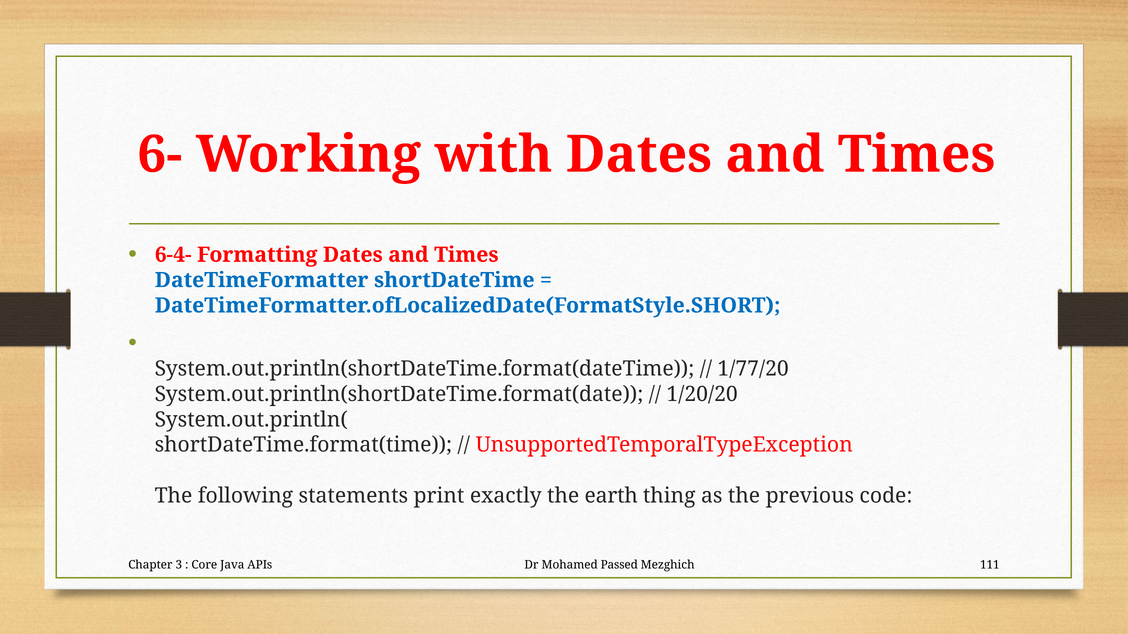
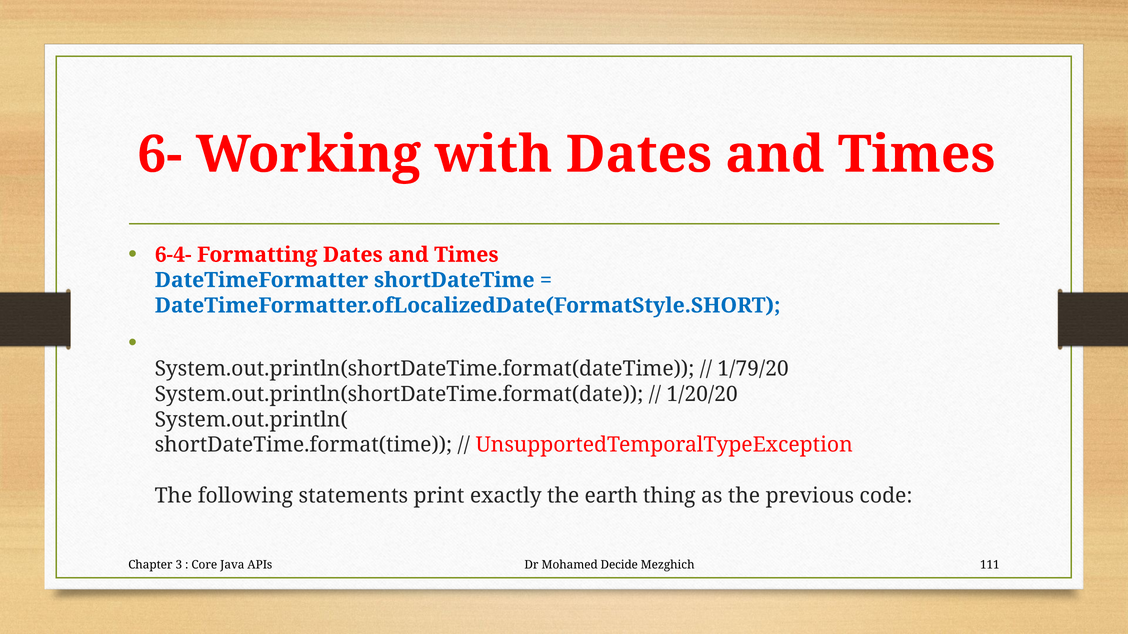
1/77/20: 1/77/20 -> 1/79/20 (753, 369)
Passed: Passed -> Decide (619, 565)
